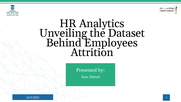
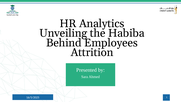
Dataset: Dataset -> Habiba (126, 33)
